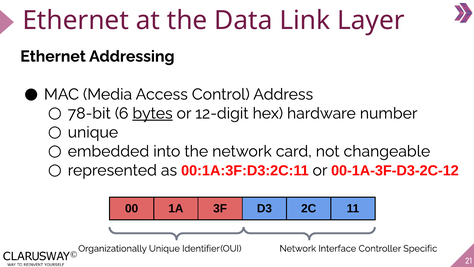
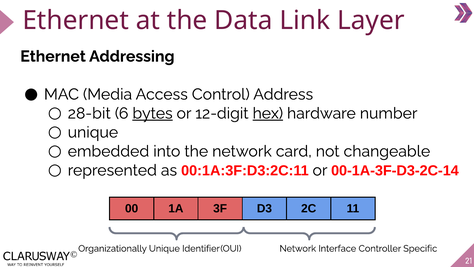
78-bit: 78-bit -> 28-bit (89, 113)
hex underline: none -> present (268, 113)
00-1A-3F-D3-2C-12: 00-1A-3F-D3-2C-12 -> 00-1A-3F-D3-2C-14 (395, 171)
